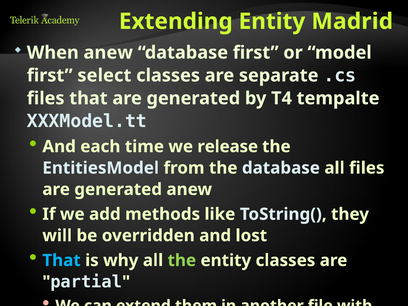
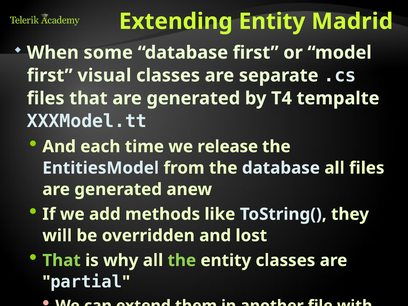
When anew: anew -> some (108, 53)
select: select -> visual (104, 75)
That colour: light blue -> light green (62, 260)
